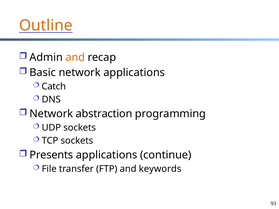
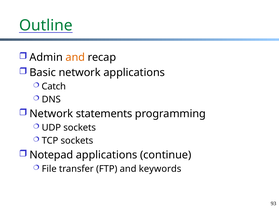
Outline colour: orange -> green (46, 25)
abstraction: abstraction -> statements (104, 114)
Presents: Presents -> Notepad (51, 155)
